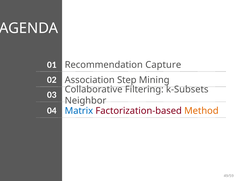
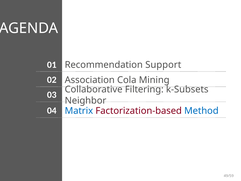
Capture: Capture -> Support (163, 65)
Step: Step -> Cola (127, 80)
Method colour: orange -> blue (201, 111)
